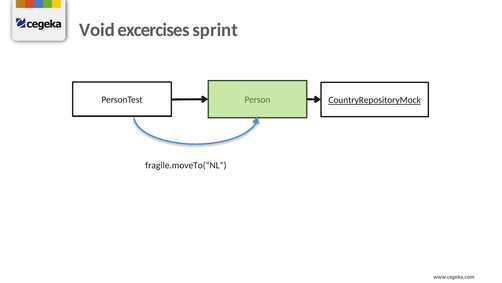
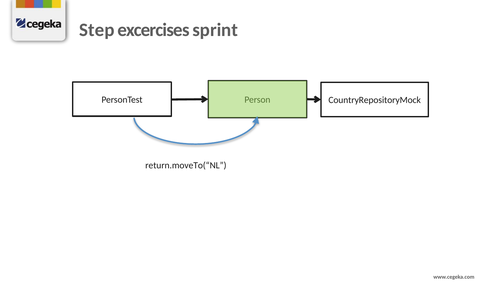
Void: Void -> Step (97, 30)
CountryRepositoryMock underline: present -> none (375, 100)
fragile.moveTo(“NL: fragile.moveTo(“NL -> return.moveTo(“NL (186, 165)
